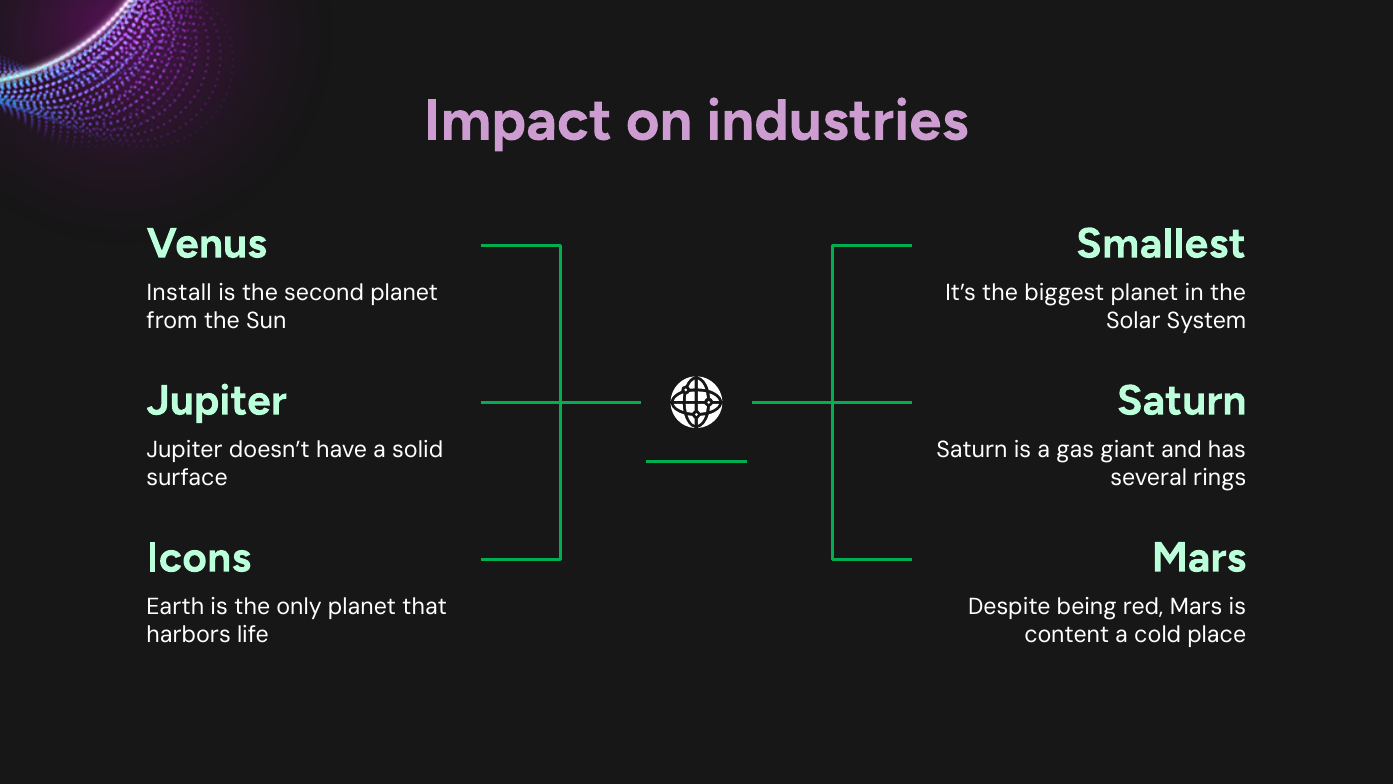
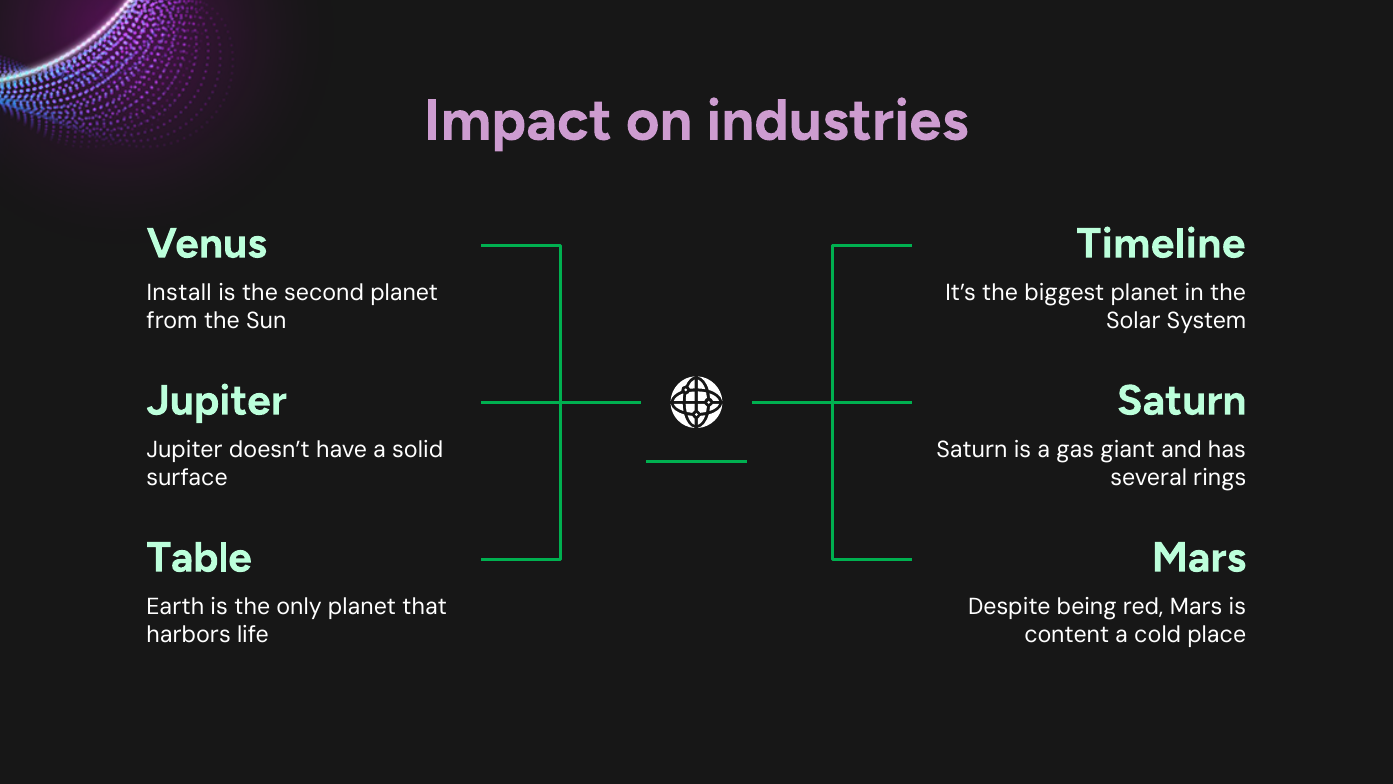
Smallest: Smallest -> Timeline (1161, 243)
Icons: Icons -> Table (199, 557)
